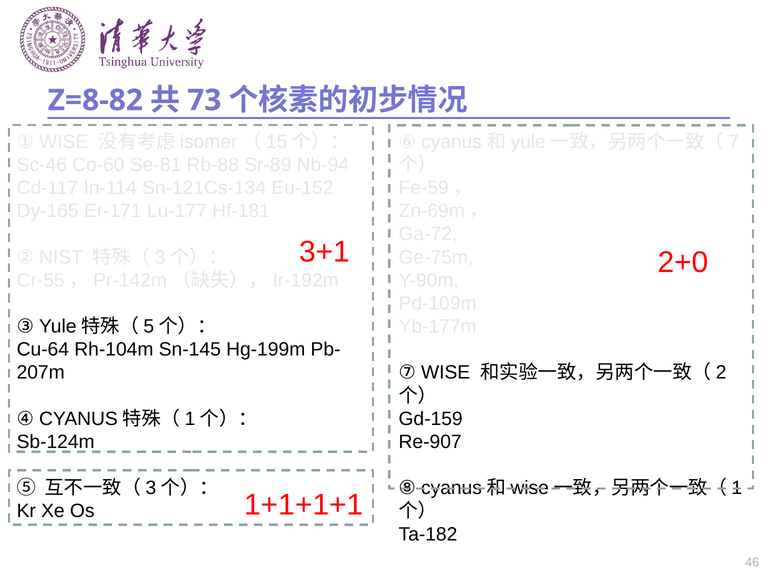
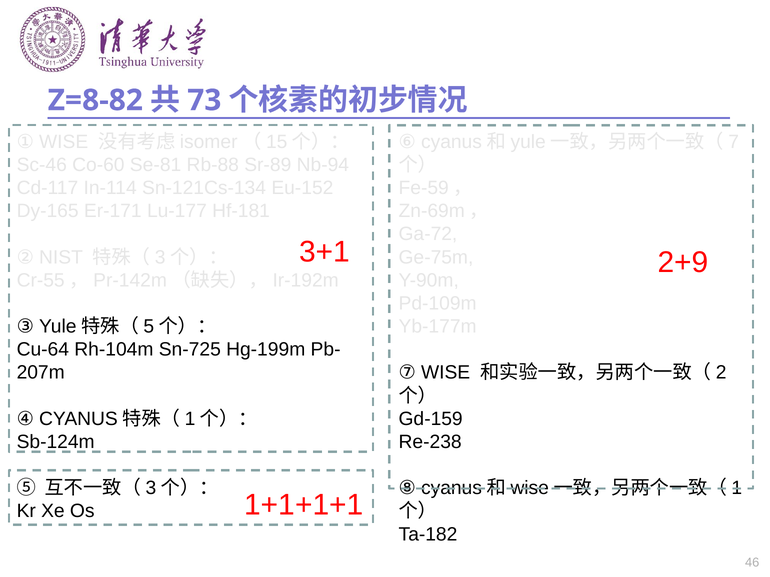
2+0: 2+0 -> 2+9 (683, 262)
Sn-145: Sn-145 -> Sn-725 (190, 350)
Re-907: Re-907 -> Re-238 (430, 442)
